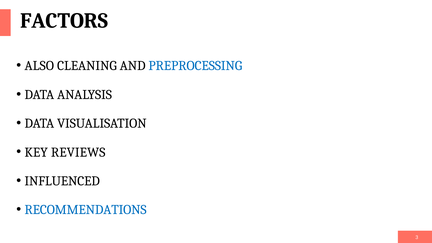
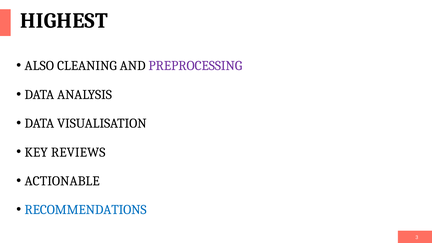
FACTORS: FACTORS -> HIGHEST (64, 21)
PREPROCESSING colour: blue -> purple (195, 66)
INFLUENCED: INFLUENCED -> ACTIONABLE (62, 181)
